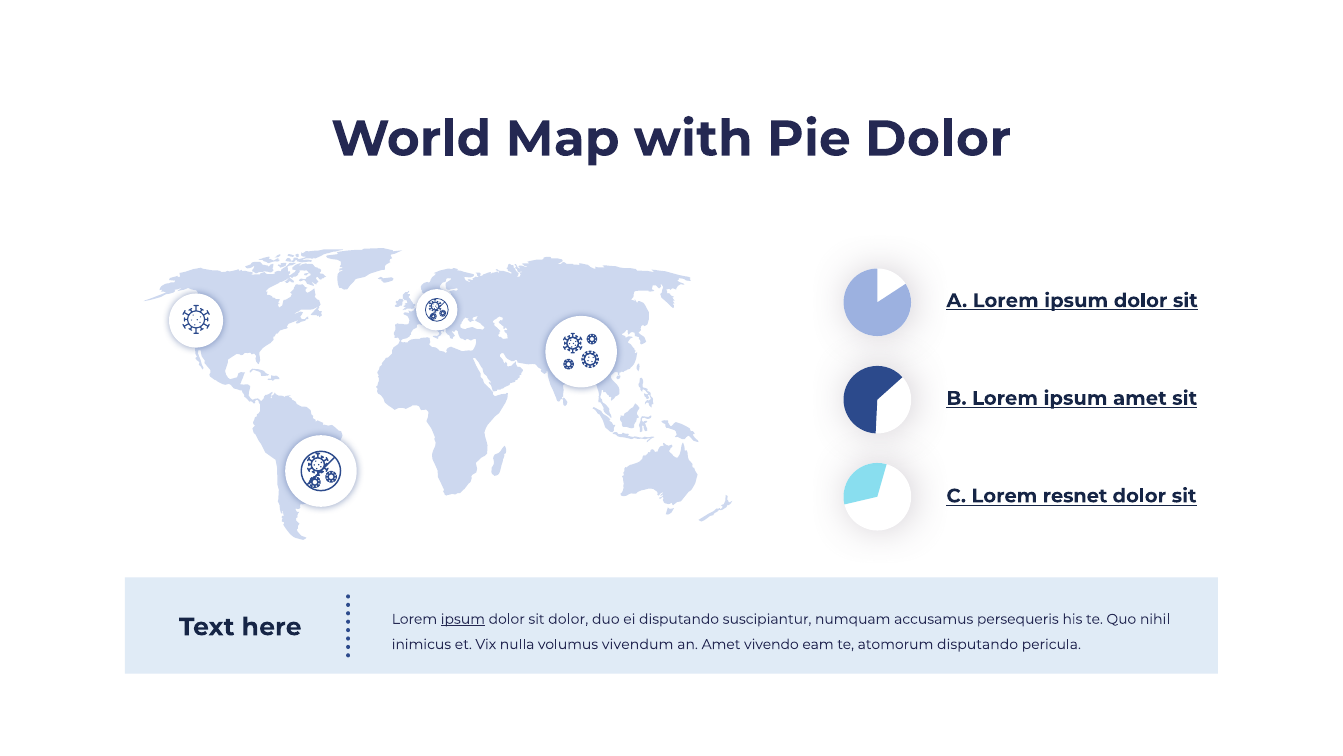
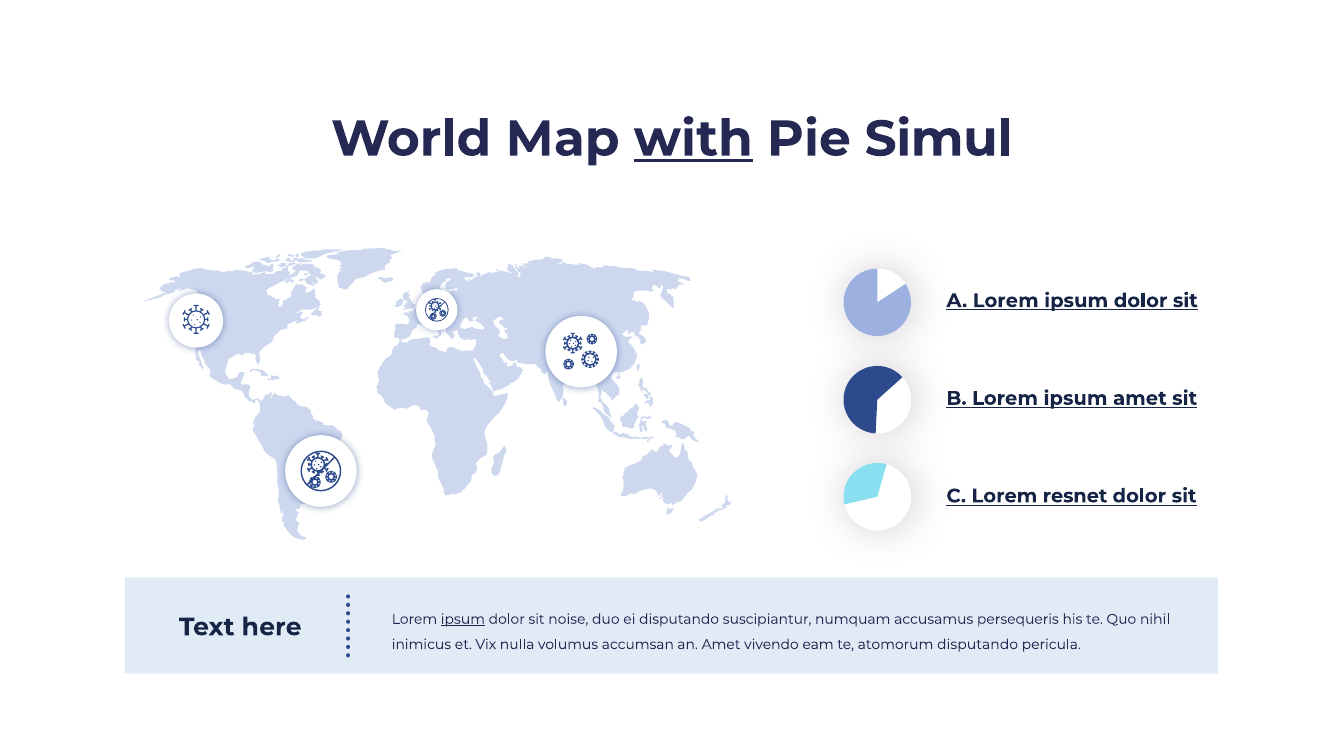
with underline: none -> present (693, 139)
Pie Dolor: Dolor -> Simul (938, 139)
sit dolor: dolor -> noise (568, 619)
vivendum: vivendum -> accumsan (638, 644)
